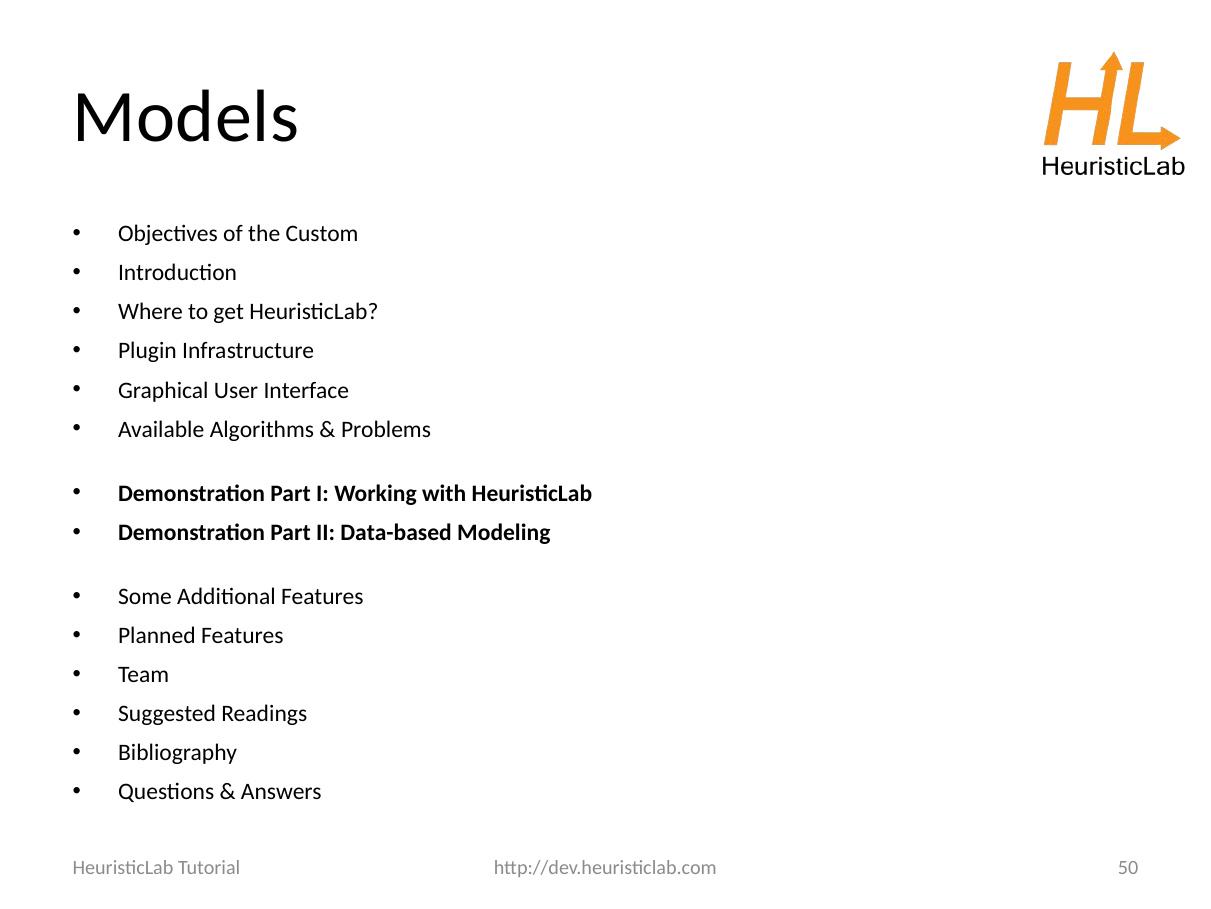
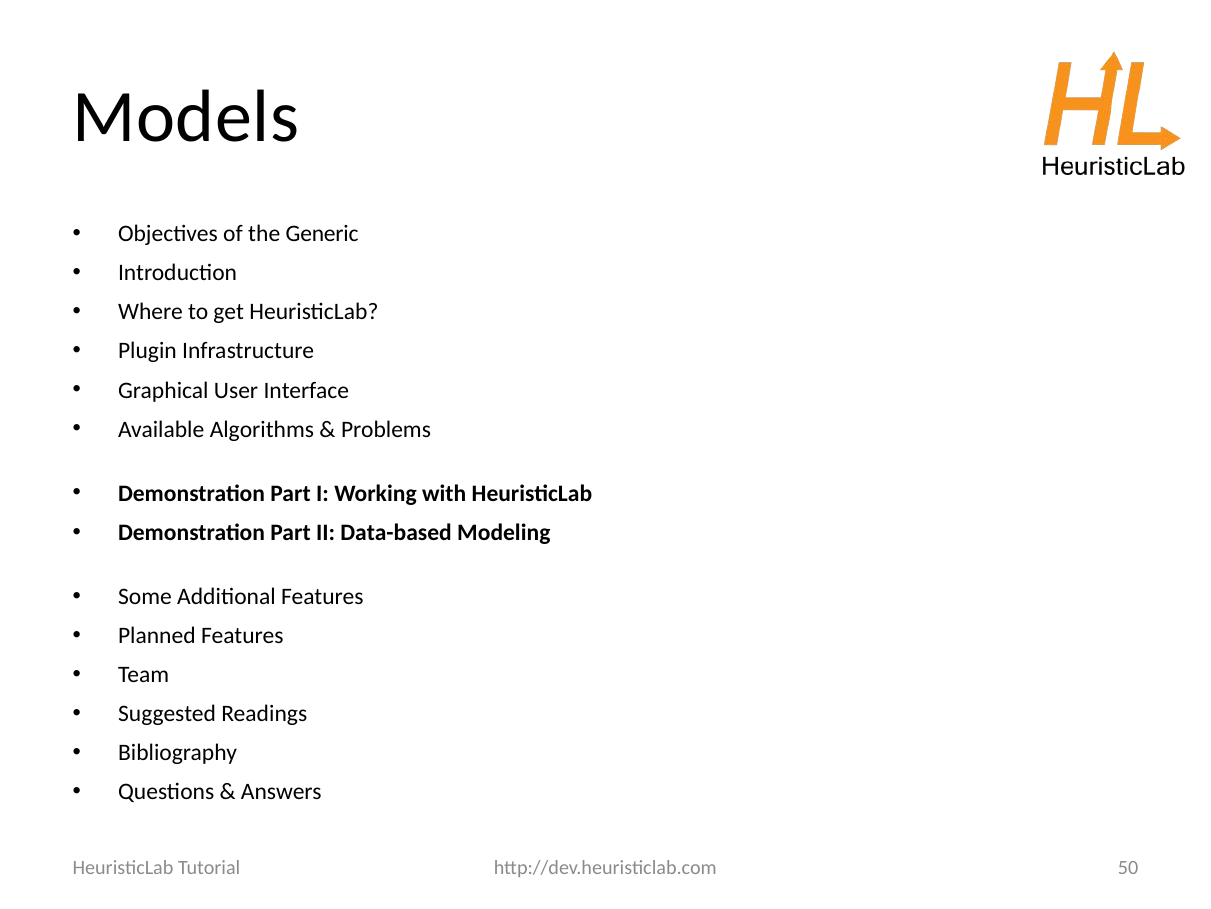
Custom: Custom -> Generic (322, 234)
